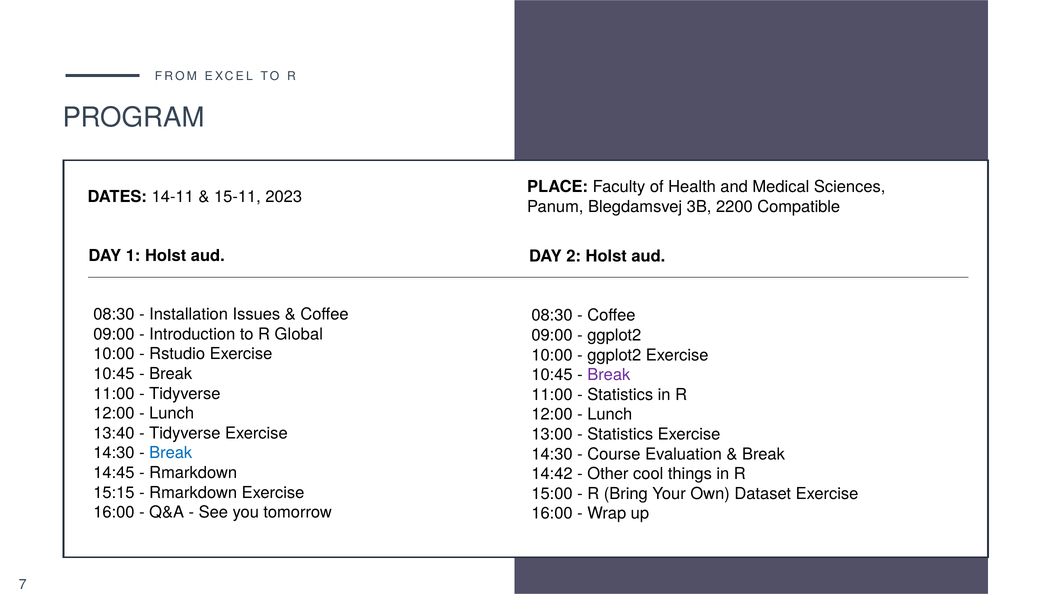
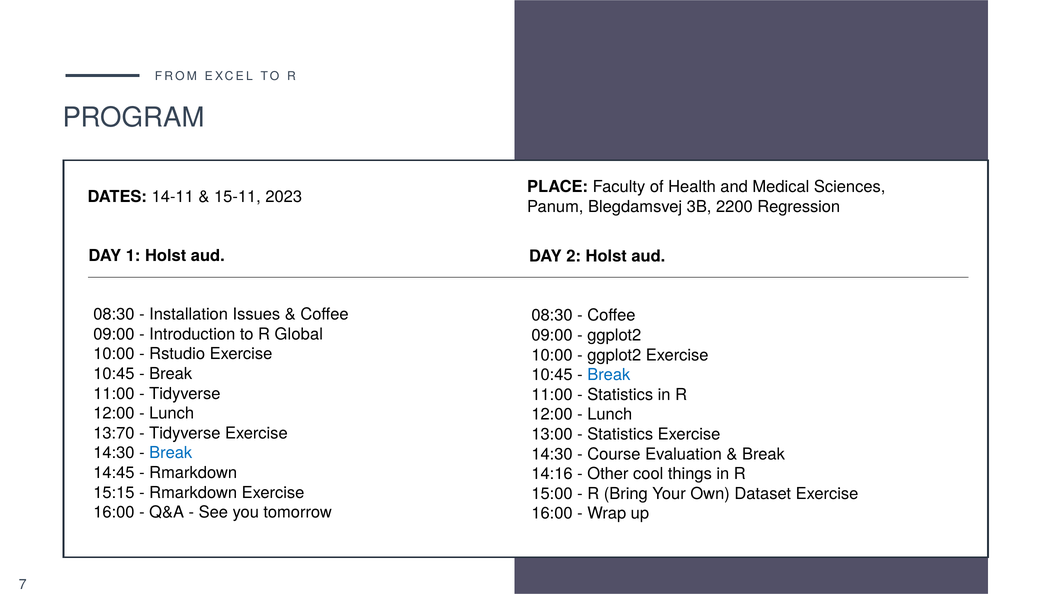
Compatible: Compatible -> Regression (799, 207)
Break colour: purple -> blue (609, 375)
13:40: 13:40 -> 13:70 (114, 433)
14:42: 14:42 -> 14:16 (552, 474)
